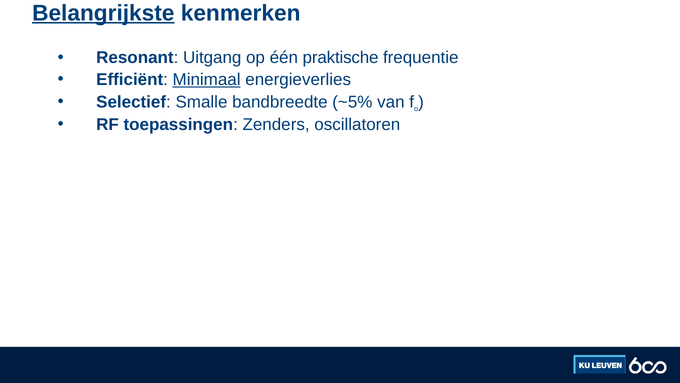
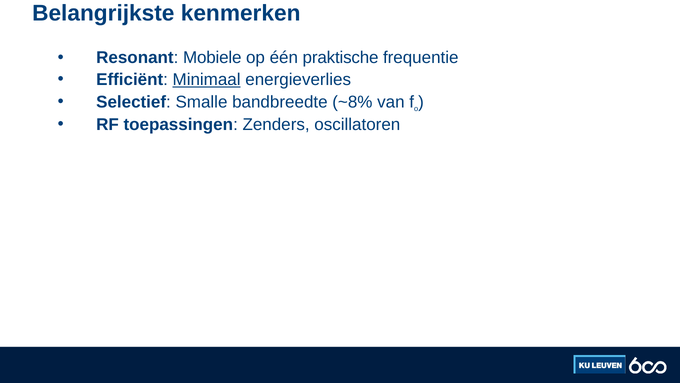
Belangrijkste underline: present -> none (103, 13)
Uitgang: Uitgang -> Mobiele (212, 58)
~5%: ~5% -> ~8% (352, 102)
